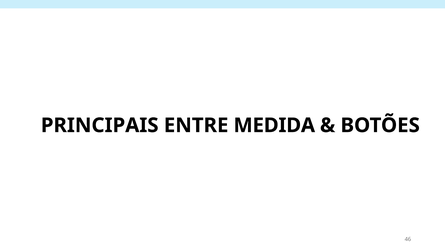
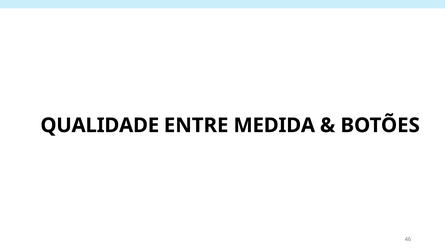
PRINCIPAIS: PRINCIPAIS -> QUALIDADE (100, 125)
